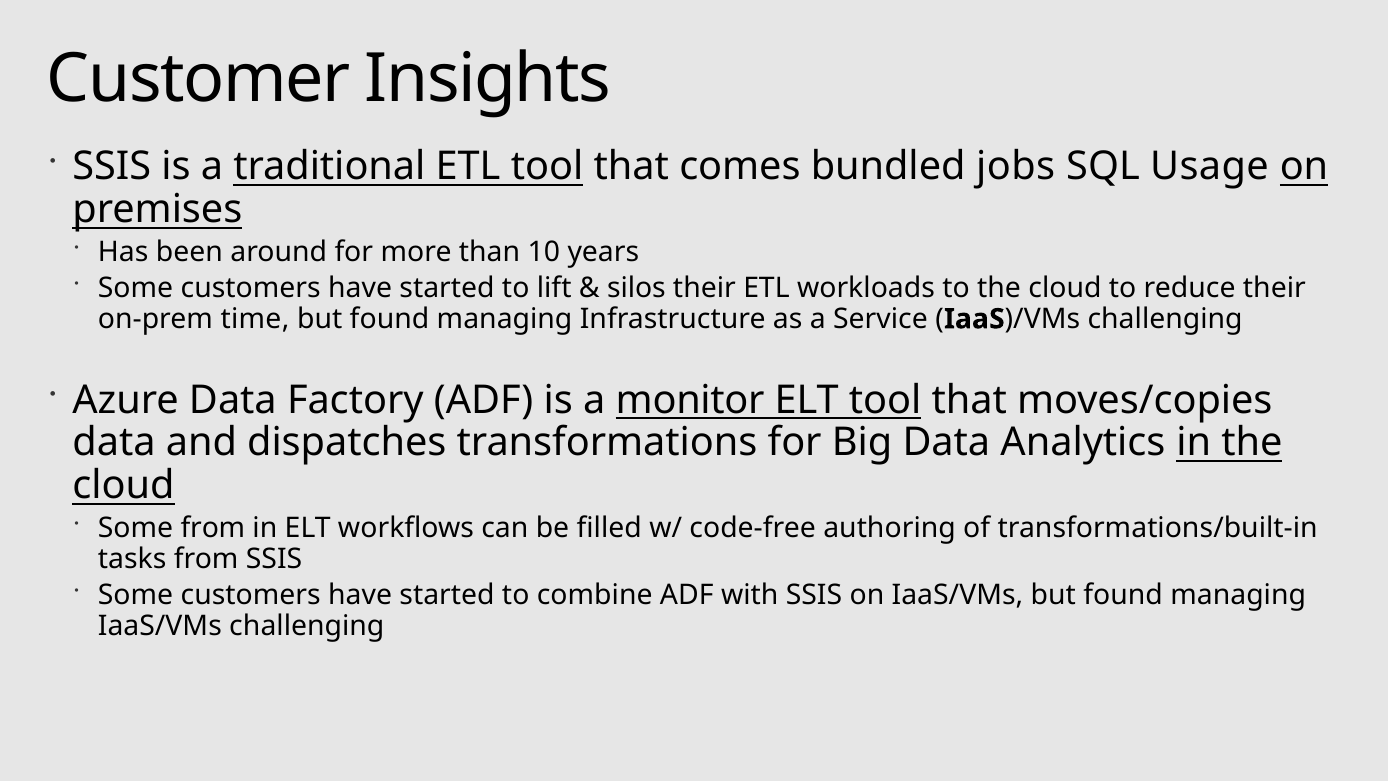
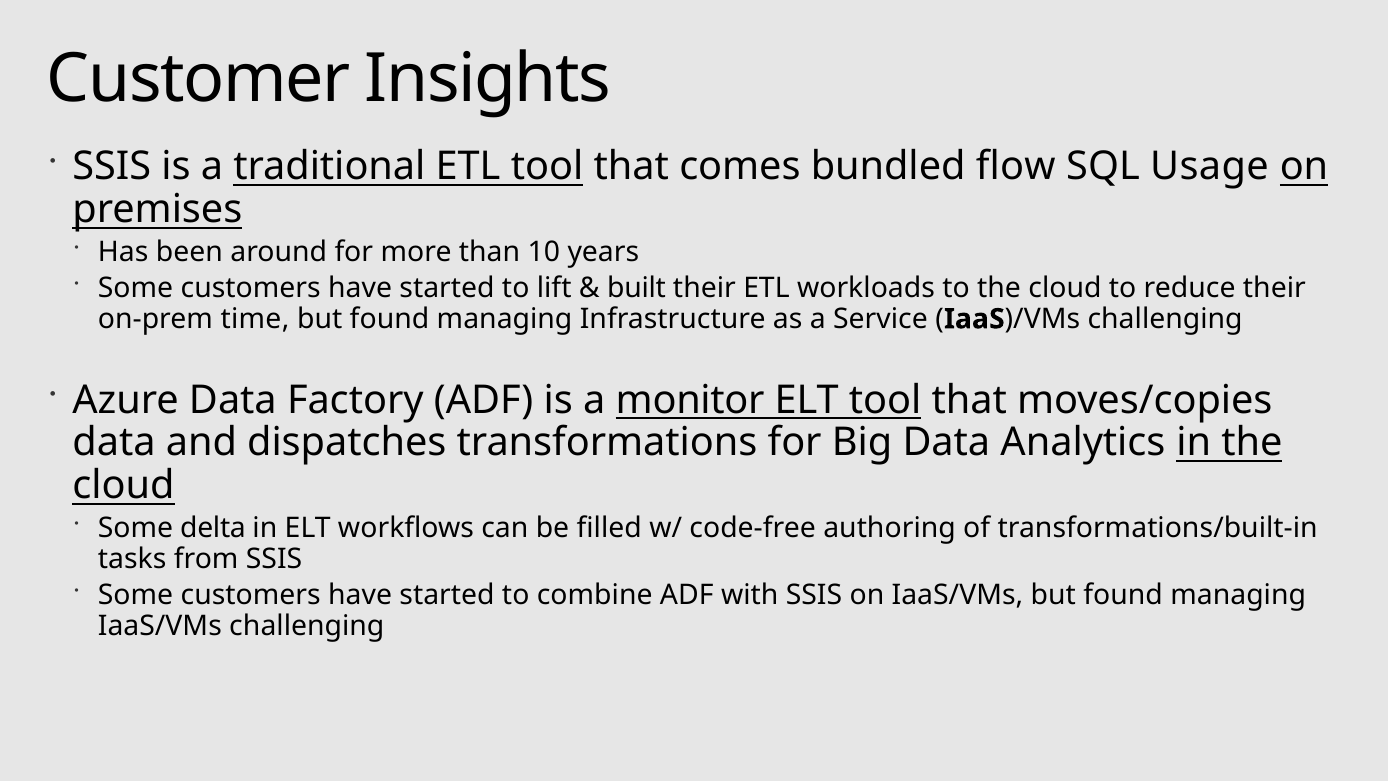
jobs: jobs -> flow (1016, 167)
silos: silos -> built (637, 288)
Some from: from -> delta (213, 528)
